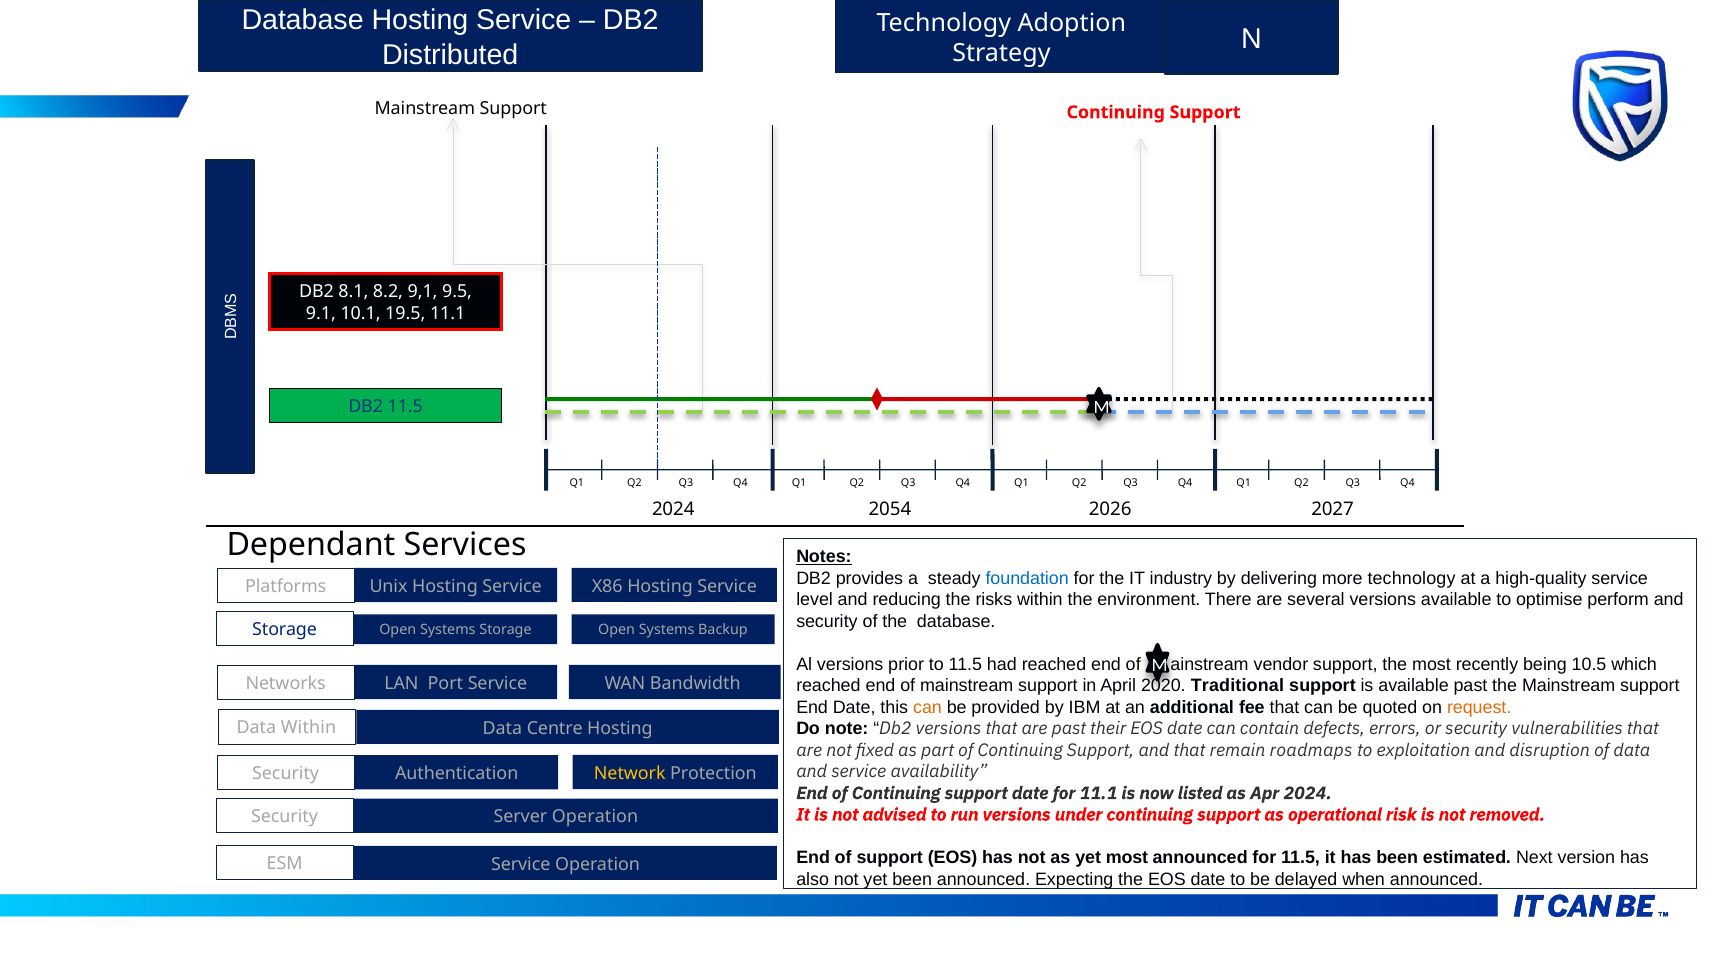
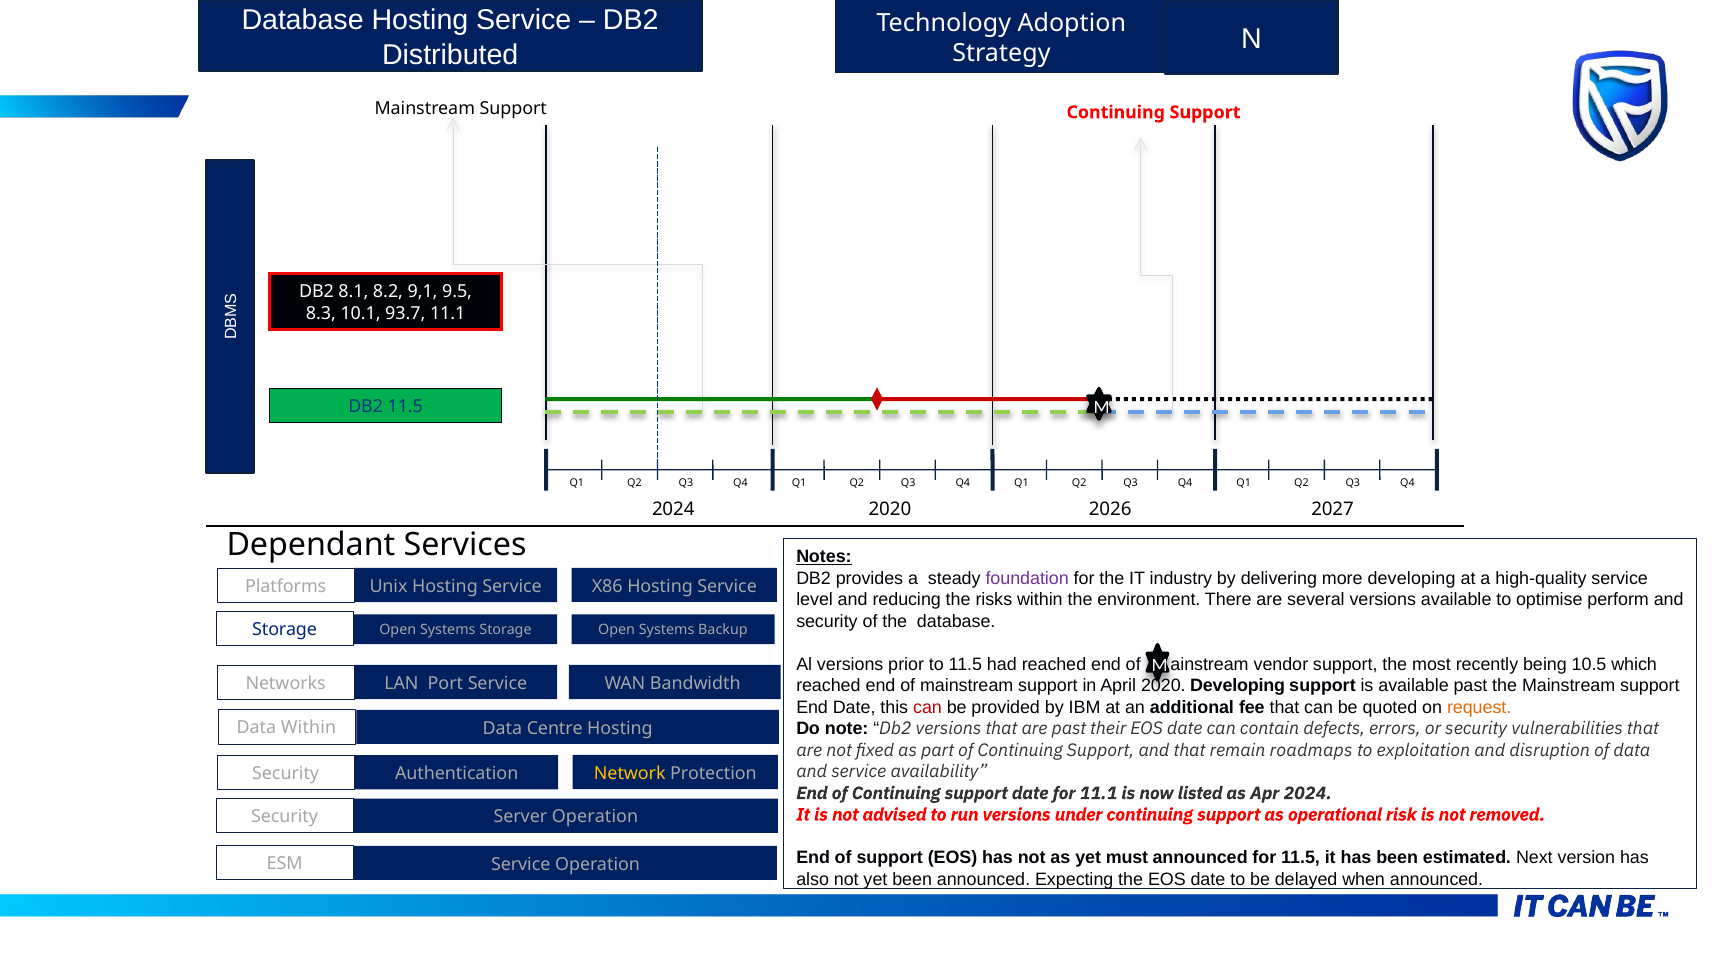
9.1: 9.1 -> 8.3 (321, 314)
19.5: 19.5 -> 93.7 (405, 314)
2054: 2054 -> 2020 (890, 509)
foundation colour: blue -> purple (1027, 578)
more technology: technology -> developing (1412, 578)
Traditional: Traditional -> Developing (1238, 686)
can colour: orange -> red (928, 707)
yet most: most -> must (1127, 858)
